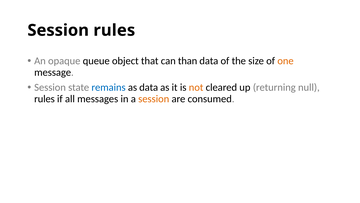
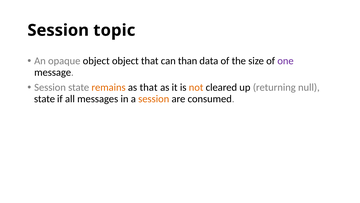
Session rules: rules -> topic (114, 30)
opaque queue: queue -> object (96, 61)
one colour: orange -> purple (286, 61)
remains colour: blue -> orange (109, 87)
as data: data -> that (149, 87)
rules: rules -> state (44, 99)
